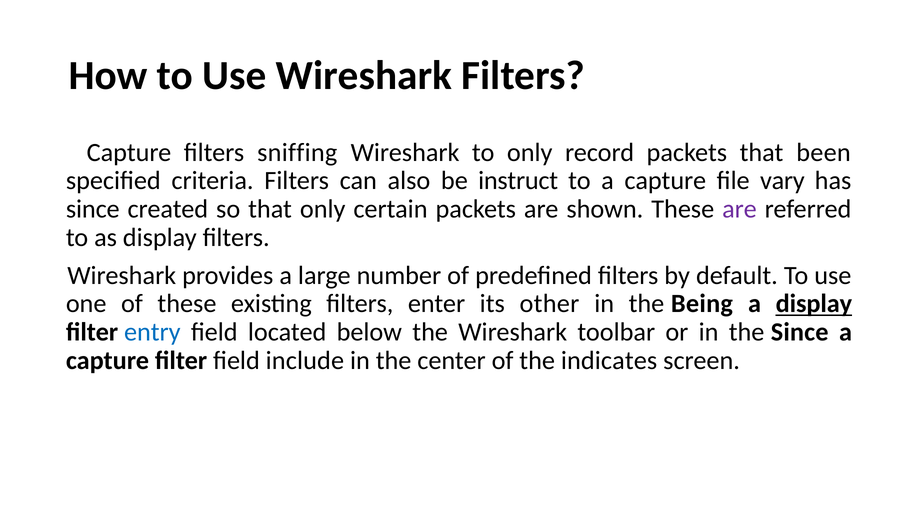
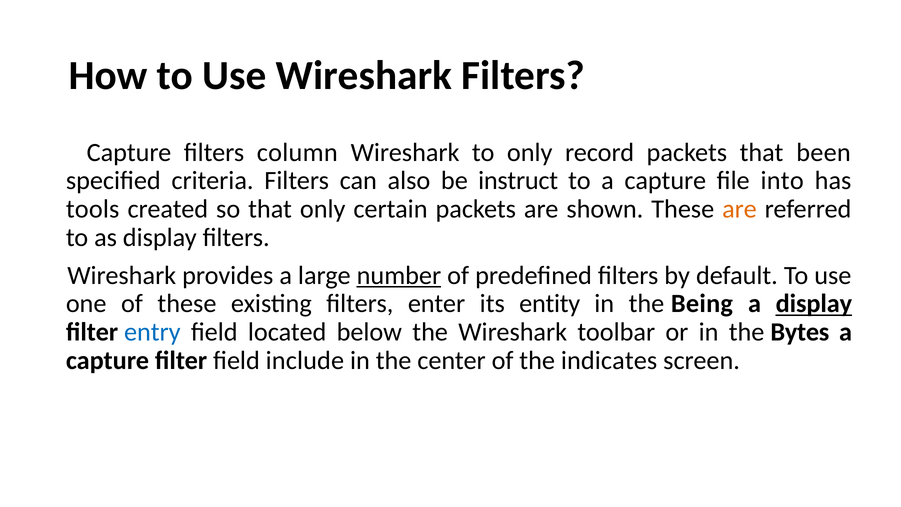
sniffing: sniffing -> column (297, 152)
vary: vary -> into (782, 181)
since: since -> tools (93, 209)
are colour: purple -> orange (739, 209)
number underline: none -> present (399, 275)
other: other -> entity (550, 304)
the Since: Since -> Bytes (800, 332)
